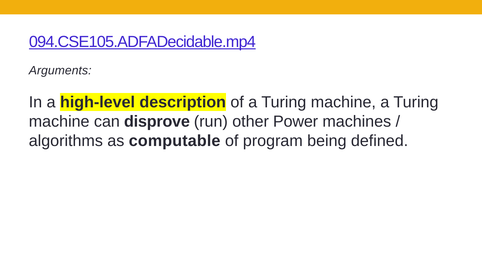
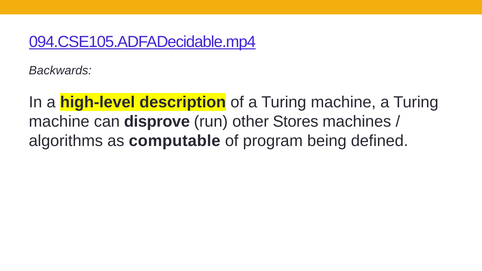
Arguments: Arguments -> Backwards (60, 71)
Power: Power -> Stores (296, 122)
